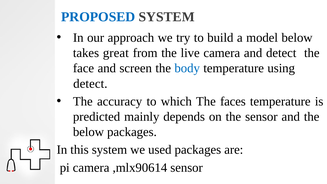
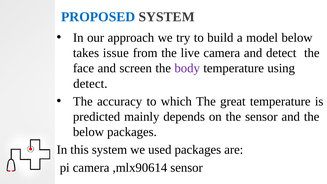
great: great -> issue (116, 53)
body colour: blue -> purple (187, 68)
faces: faces -> great (233, 101)
